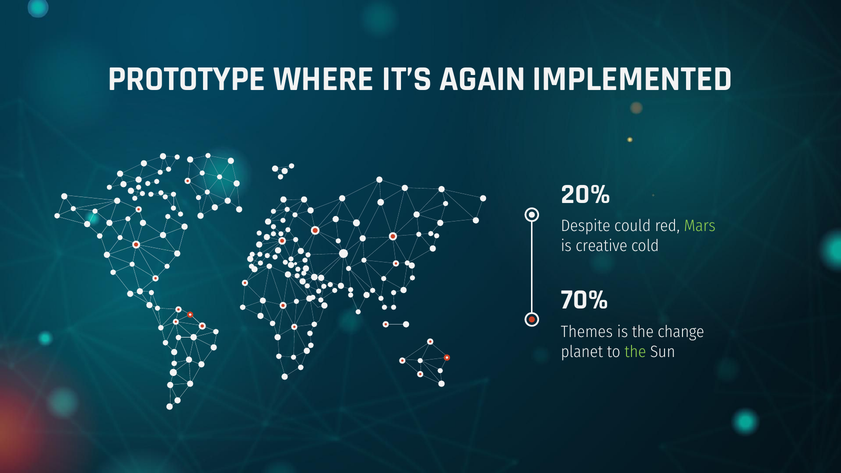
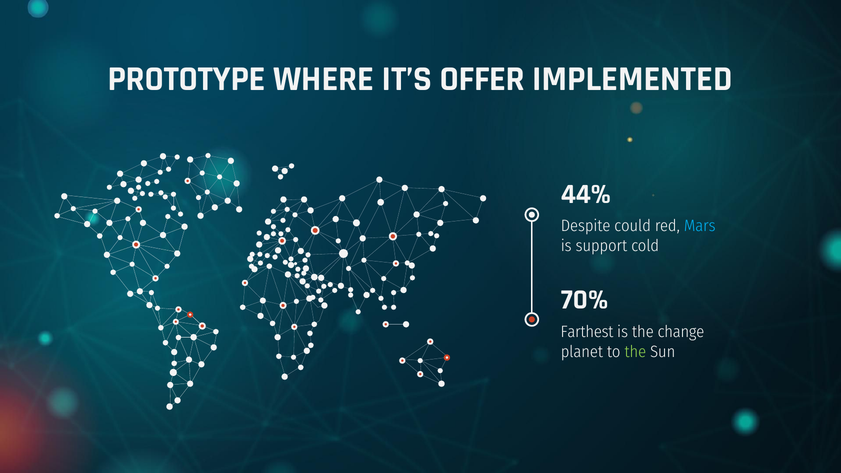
AGAIN: AGAIN -> OFFER (482, 79)
20%: 20% -> 44% (586, 194)
Mars colour: light green -> light blue (700, 226)
creative: creative -> support (601, 246)
Themes: Themes -> Farthest (587, 332)
